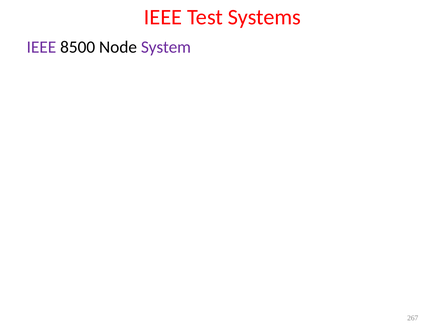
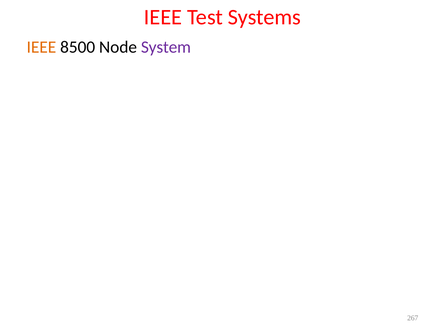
IEEE colour: purple -> orange (41, 47)
